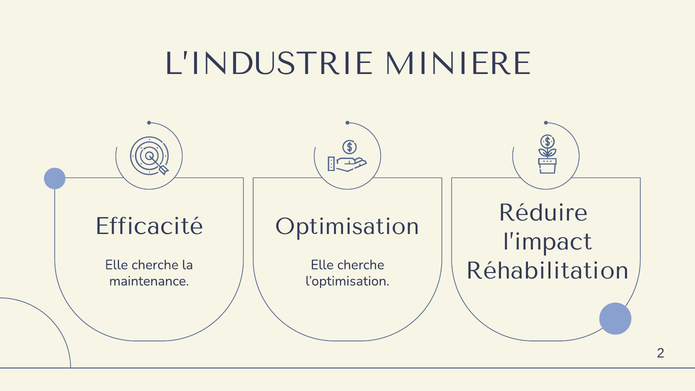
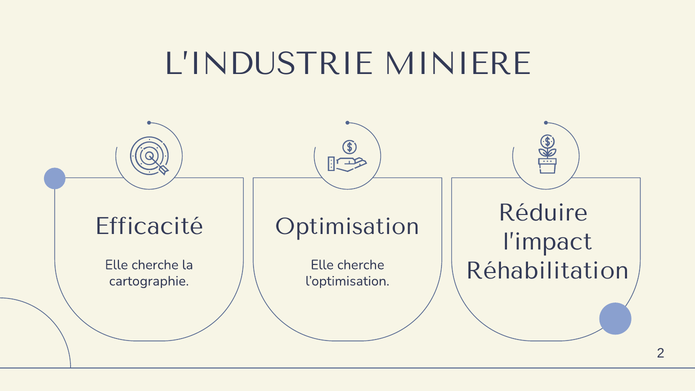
maintenance: maintenance -> cartographie (149, 281)
